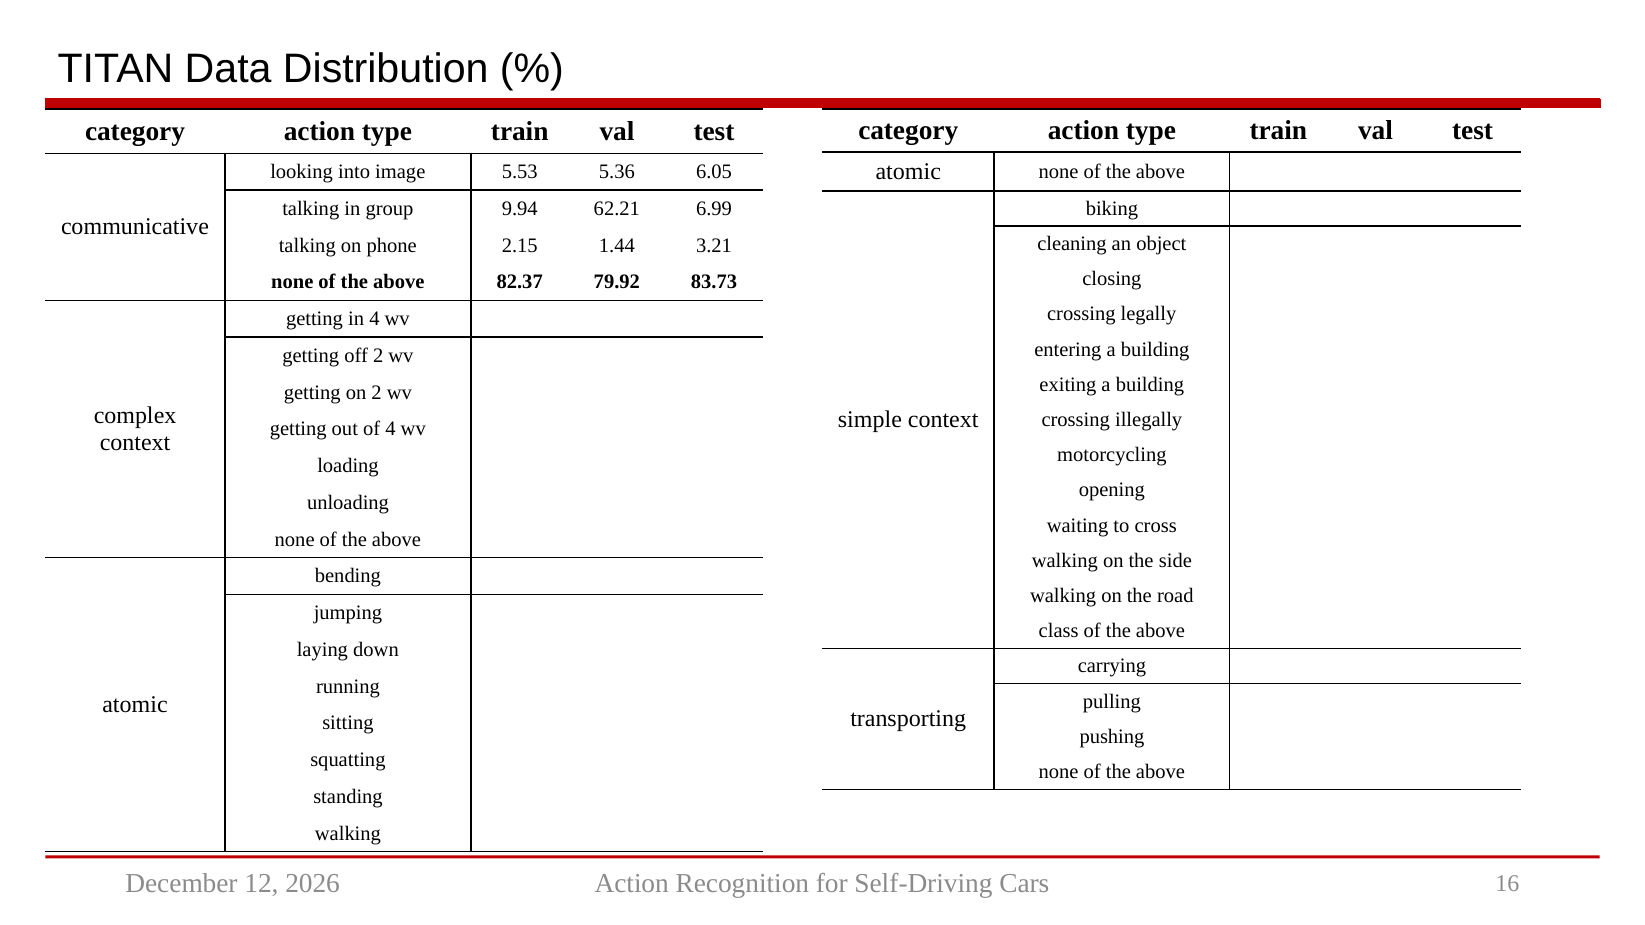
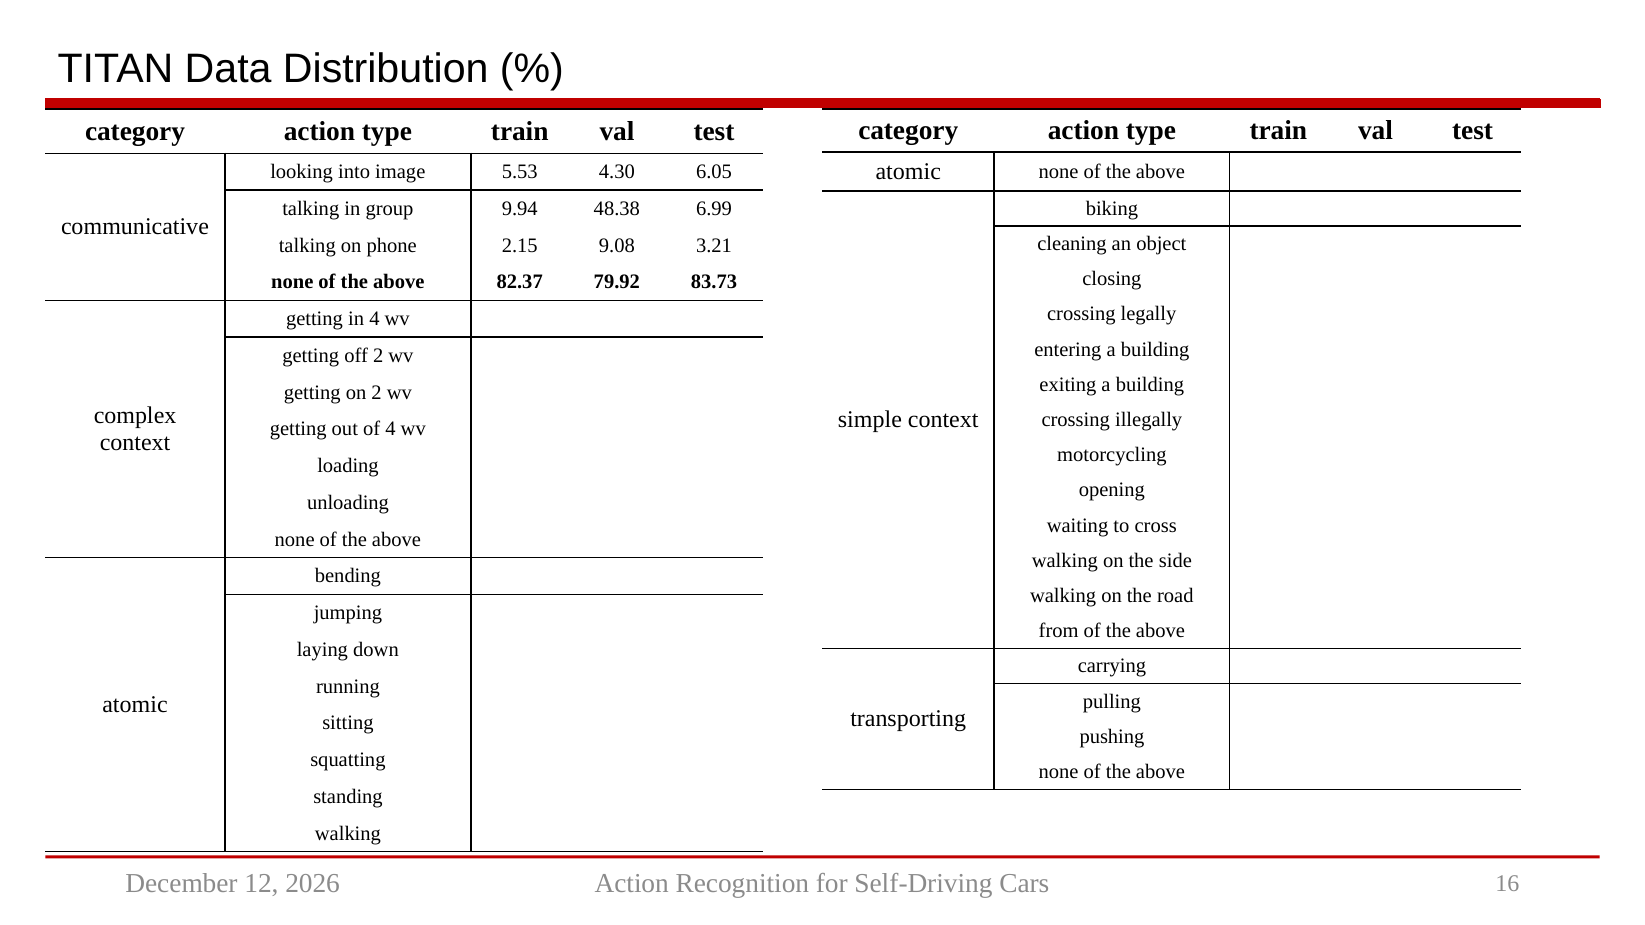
5.36: 5.36 -> 4.30 (617, 172)
62.21: 62.21 -> 48.38 (617, 209)
1.44: 1.44 -> 9.08 (617, 245)
class: class -> from (1059, 631)
